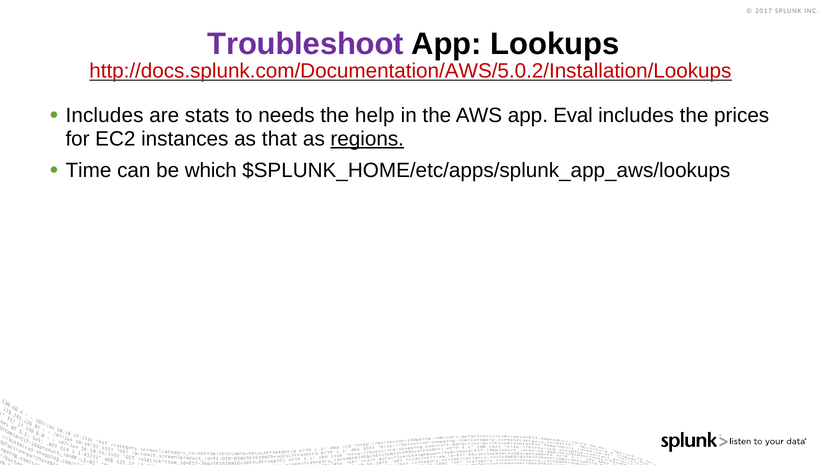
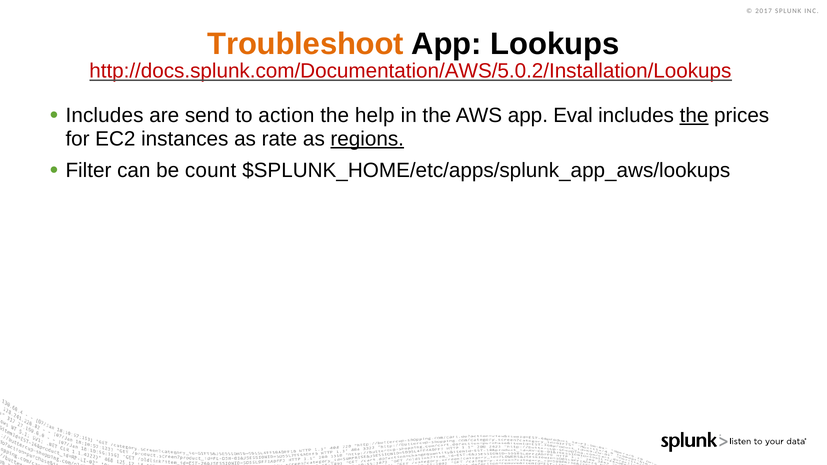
Troubleshoot colour: purple -> orange (306, 44)
stats: stats -> send (207, 115)
needs: needs -> action (286, 115)
the underline: none -> present (694, 115)
that: that -> rate (279, 139)
Time: Time -> Filter (88, 170)
which: which -> count (211, 170)
